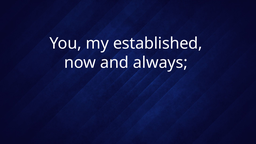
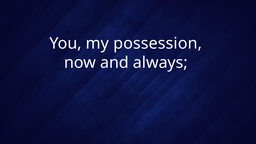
established: established -> possession (158, 43)
